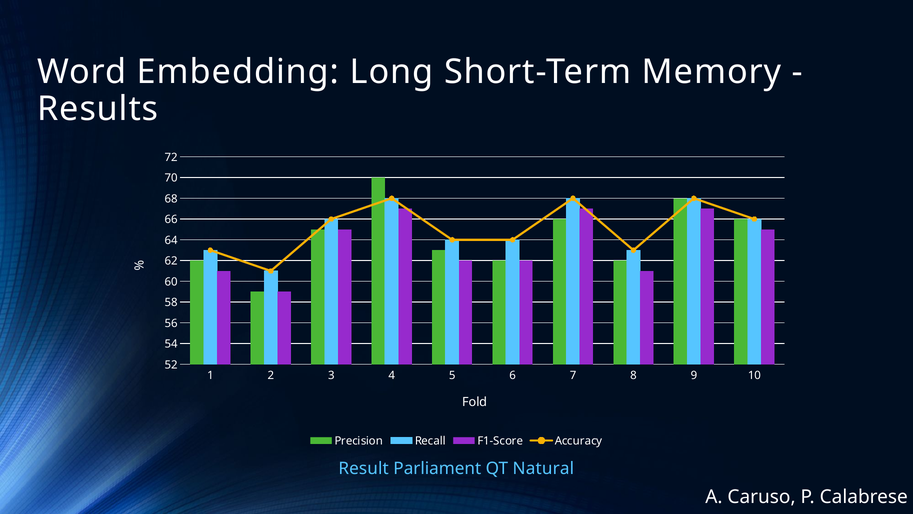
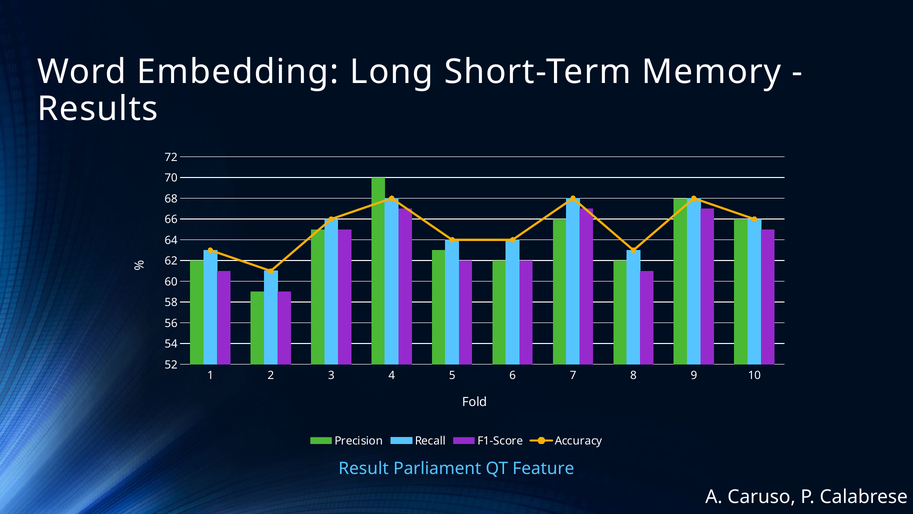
Natural: Natural -> Feature (543, 468)
